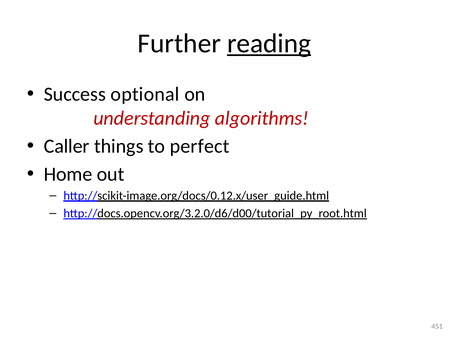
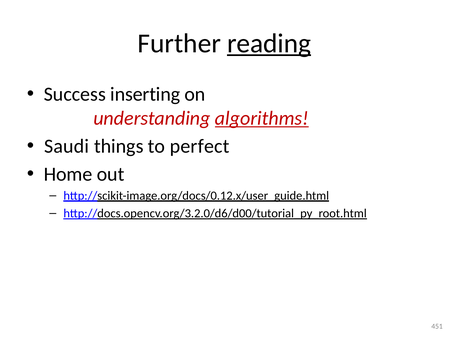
optional: optional -> inserting (145, 94)
algorithms underline: none -> present (262, 118)
Caller: Caller -> Saudi (67, 146)
